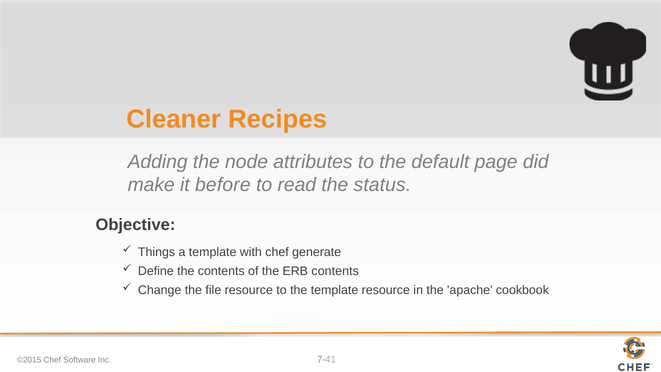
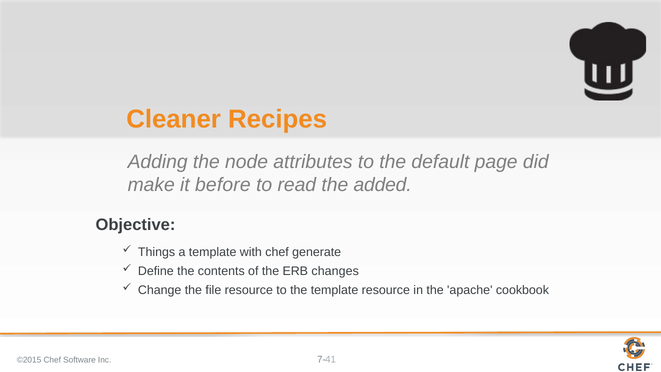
status: status -> added (383, 185)
ERB contents: contents -> changes (335, 271)
